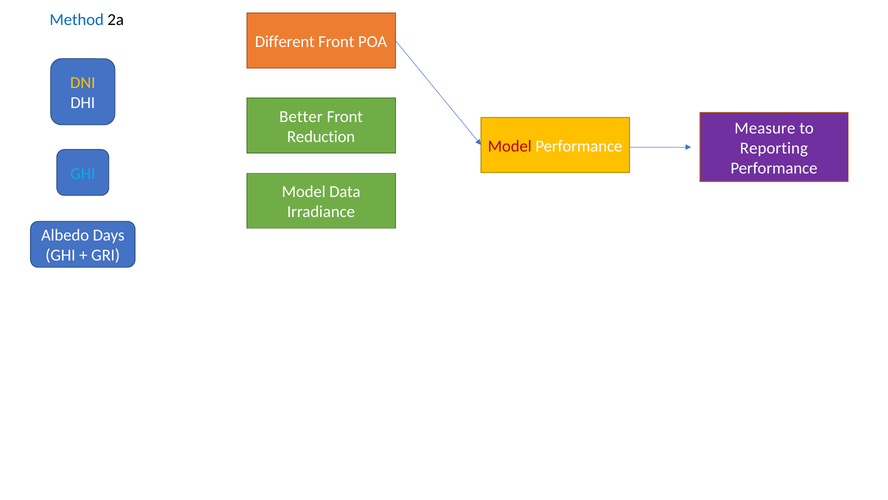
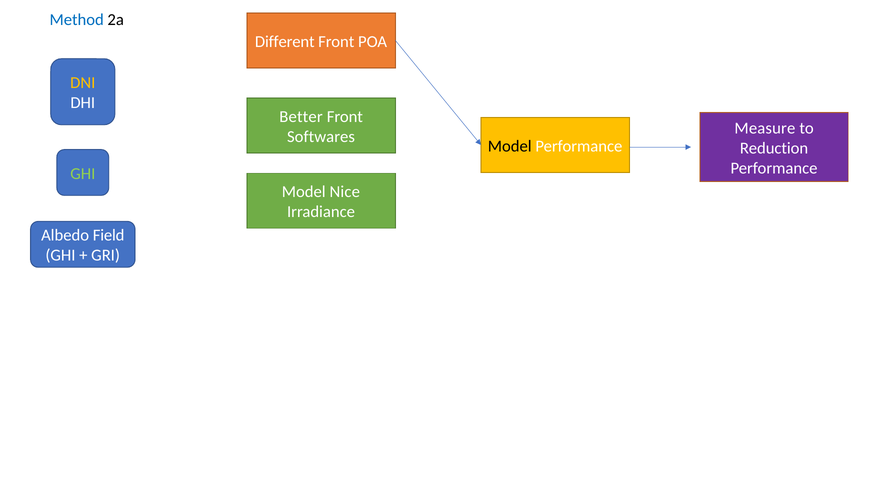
Reduction: Reduction -> Softwares (321, 137)
Model colour: red -> black (510, 146)
Reporting: Reporting -> Reduction (774, 148)
GHI colour: light blue -> light green (83, 173)
Data: Data -> Nice (345, 192)
Days: Days -> Field (109, 235)
